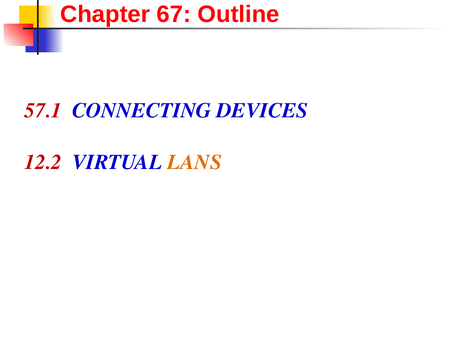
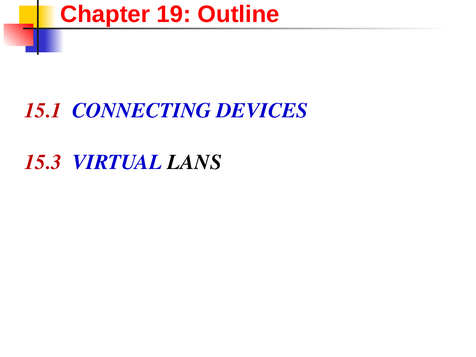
67: 67 -> 19 (174, 14)
57.1: 57.1 -> 15.1 (43, 111)
12.2: 12.2 -> 15.3 (43, 162)
LANS colour: orange -> black (195, 162)
